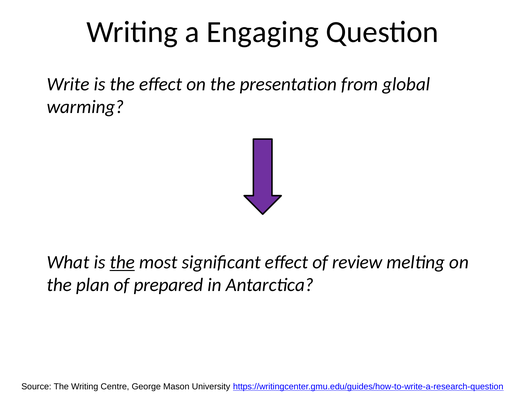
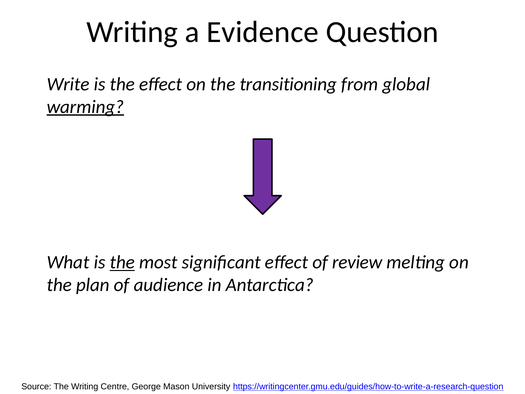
Engaging: Engaging -> Evidence (263, 32)
presentation: presentation -> transitioning (288, 84)
warming underline: none -> present (85, 107)
prepared: prepared -> audience (169, 285)
